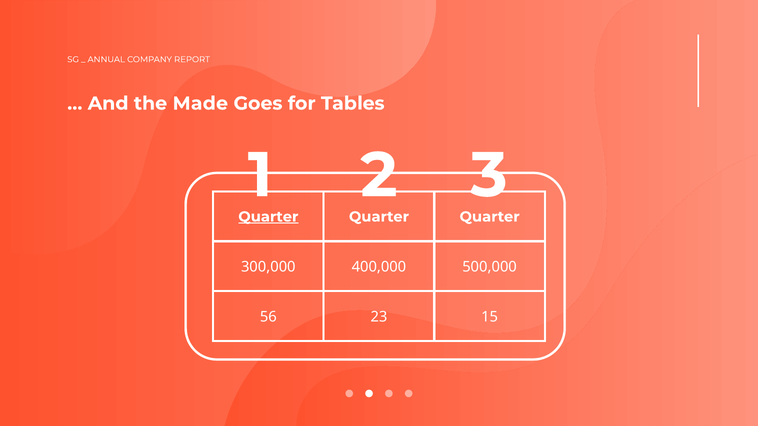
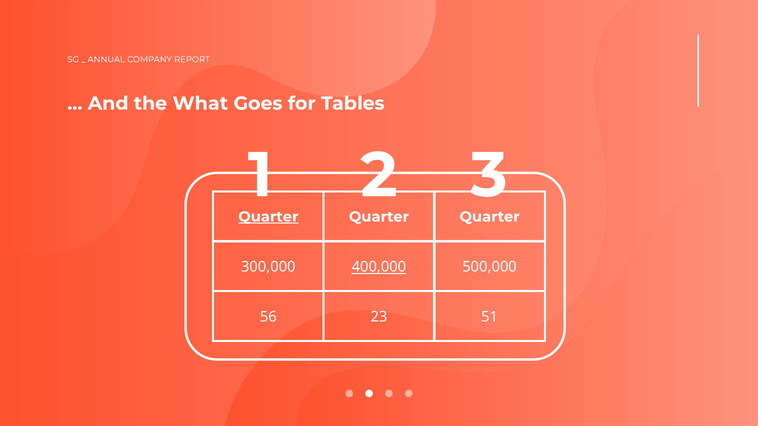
Made: Made -> What (200, 104)
400,000 underline: none -> present (379, 267)
15: 15 -> 51 (490, 317)
